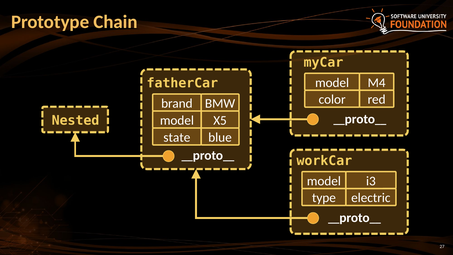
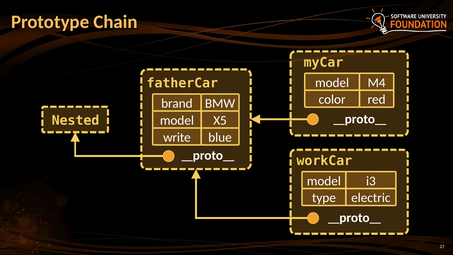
state: state -> write (177, 137)
